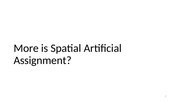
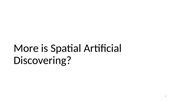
Assignment: Assignment -> Discovering (43, 61)
